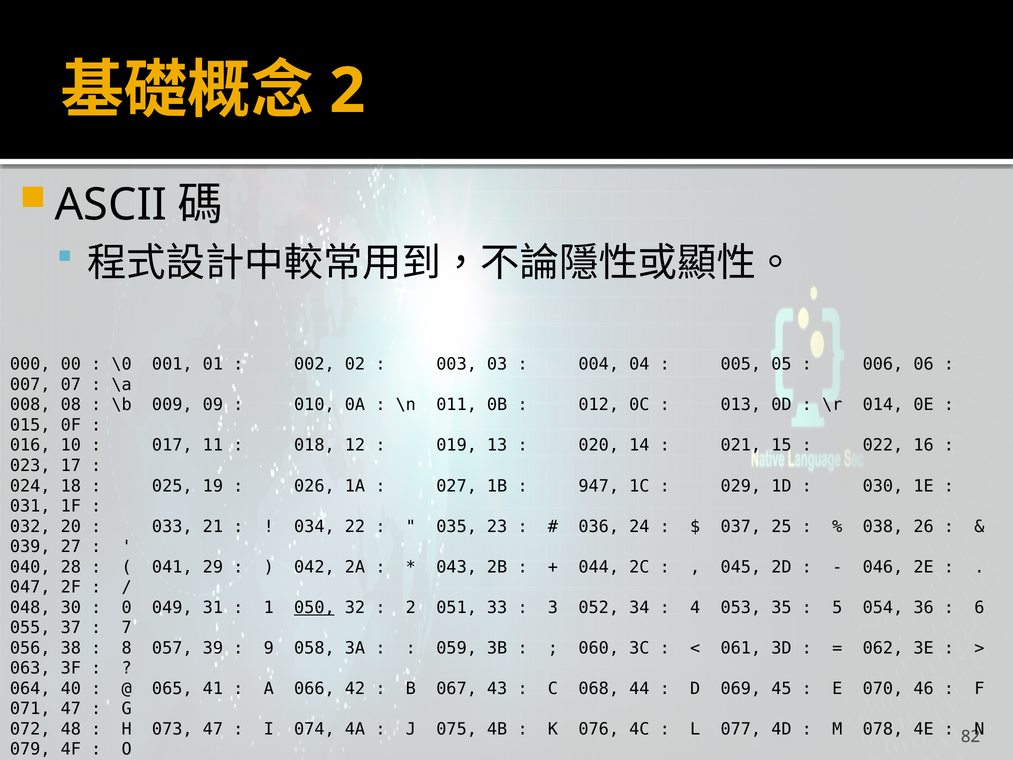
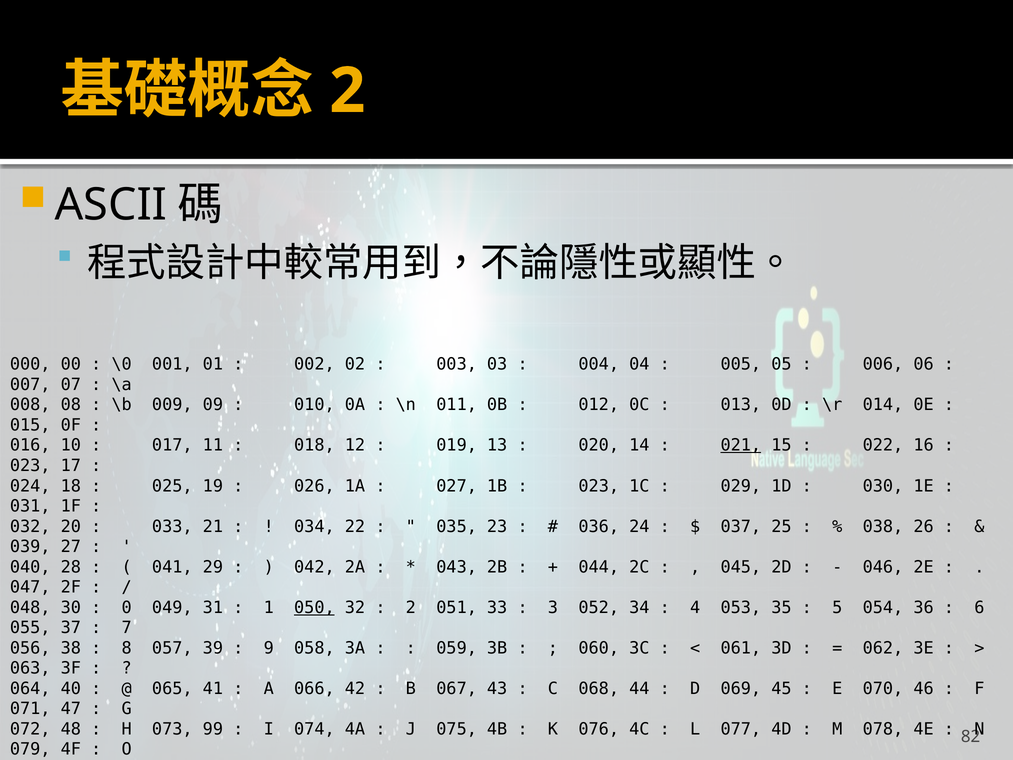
021 underline: none -> present (741, 445)
947: 947 -> 023 (599, 486)
073 47: 47 -> 99 (213, 729)
